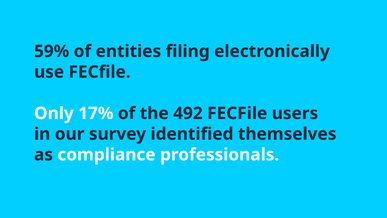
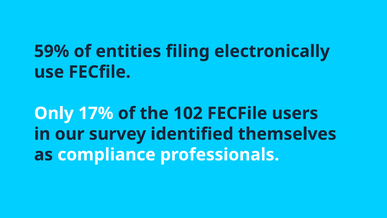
492: 492 -> 102 (188, 113)
